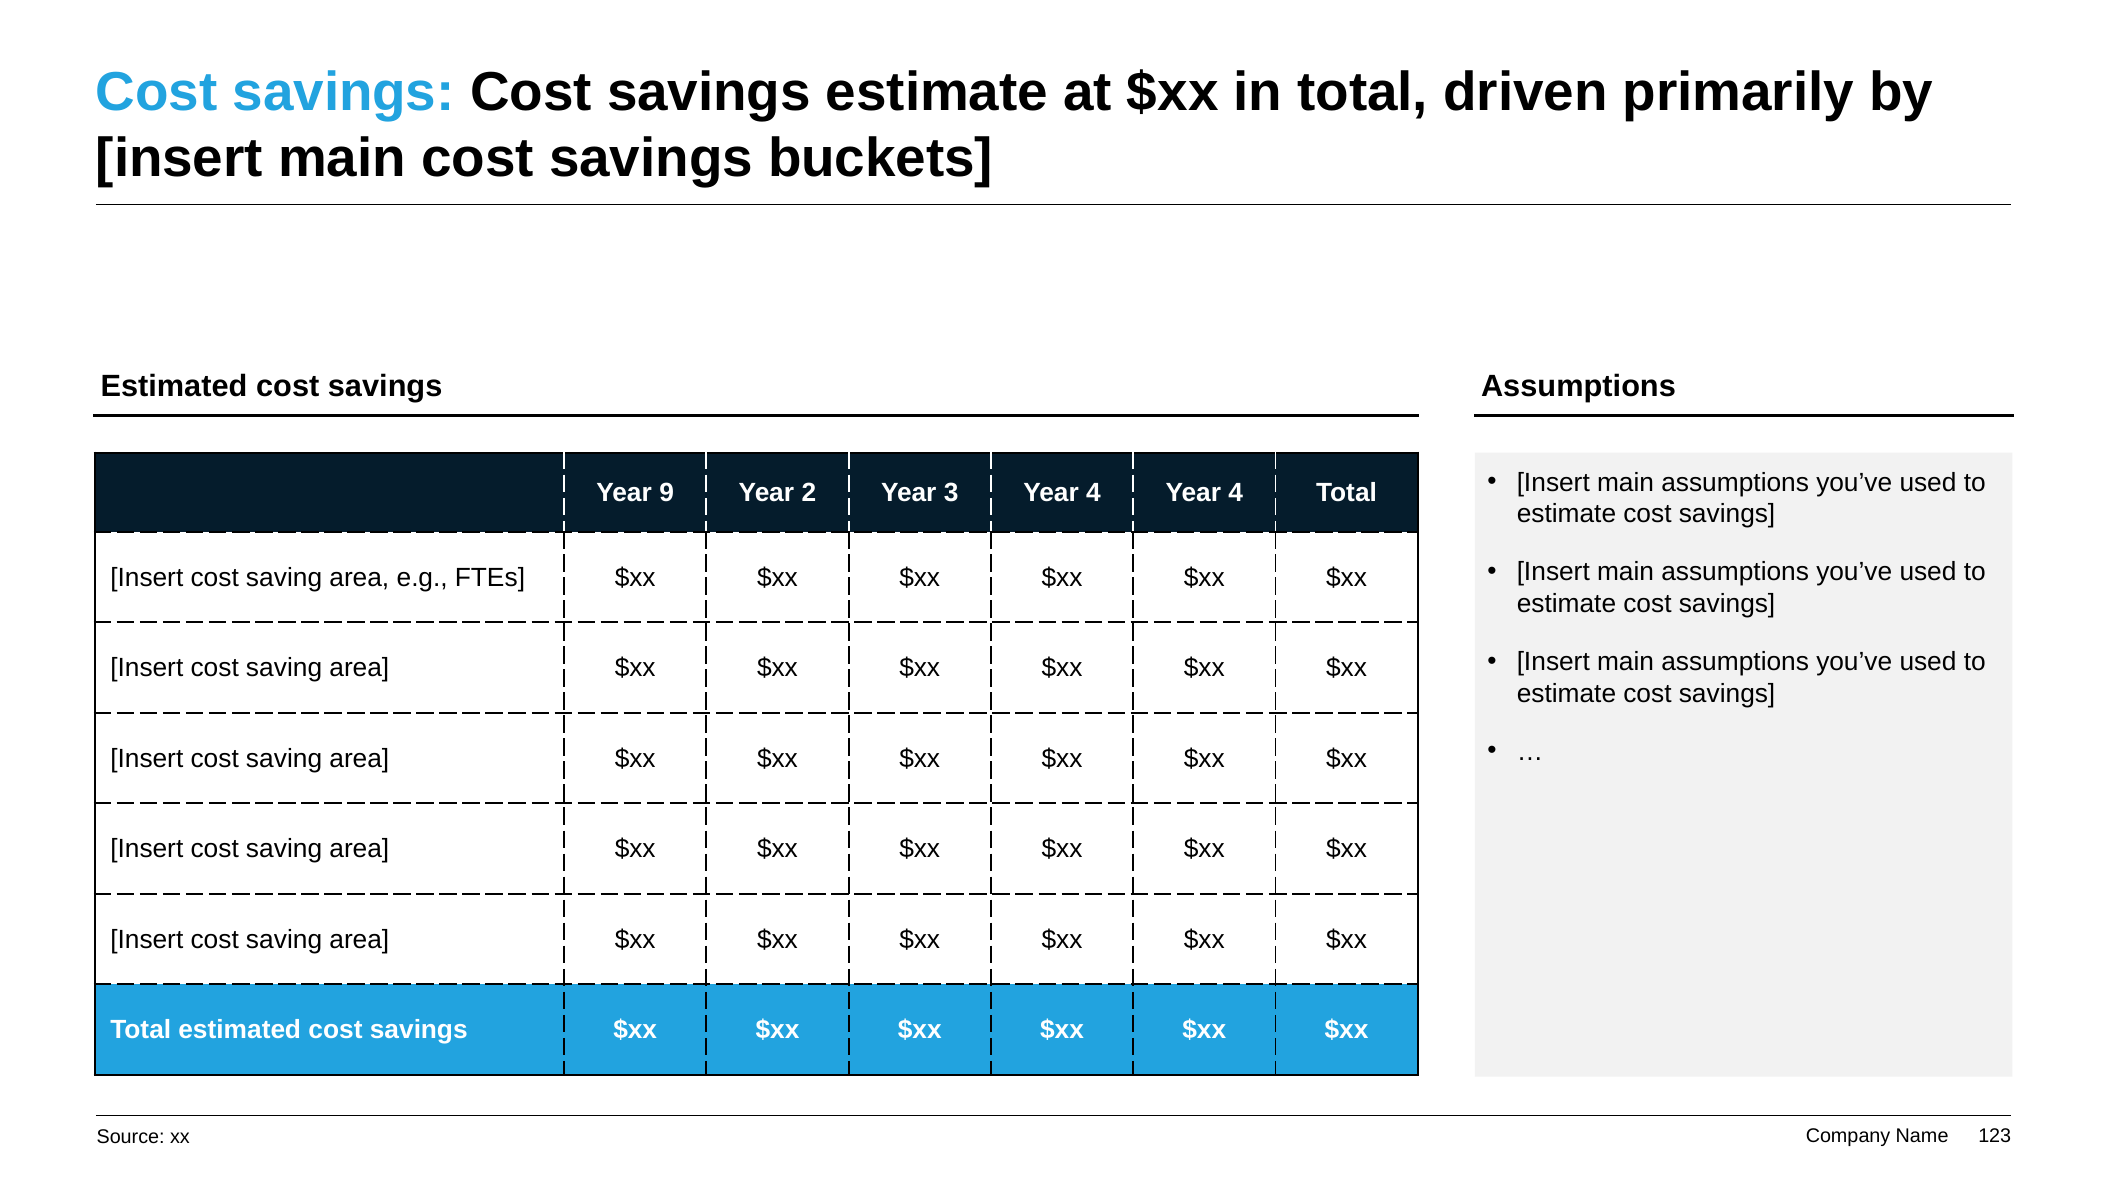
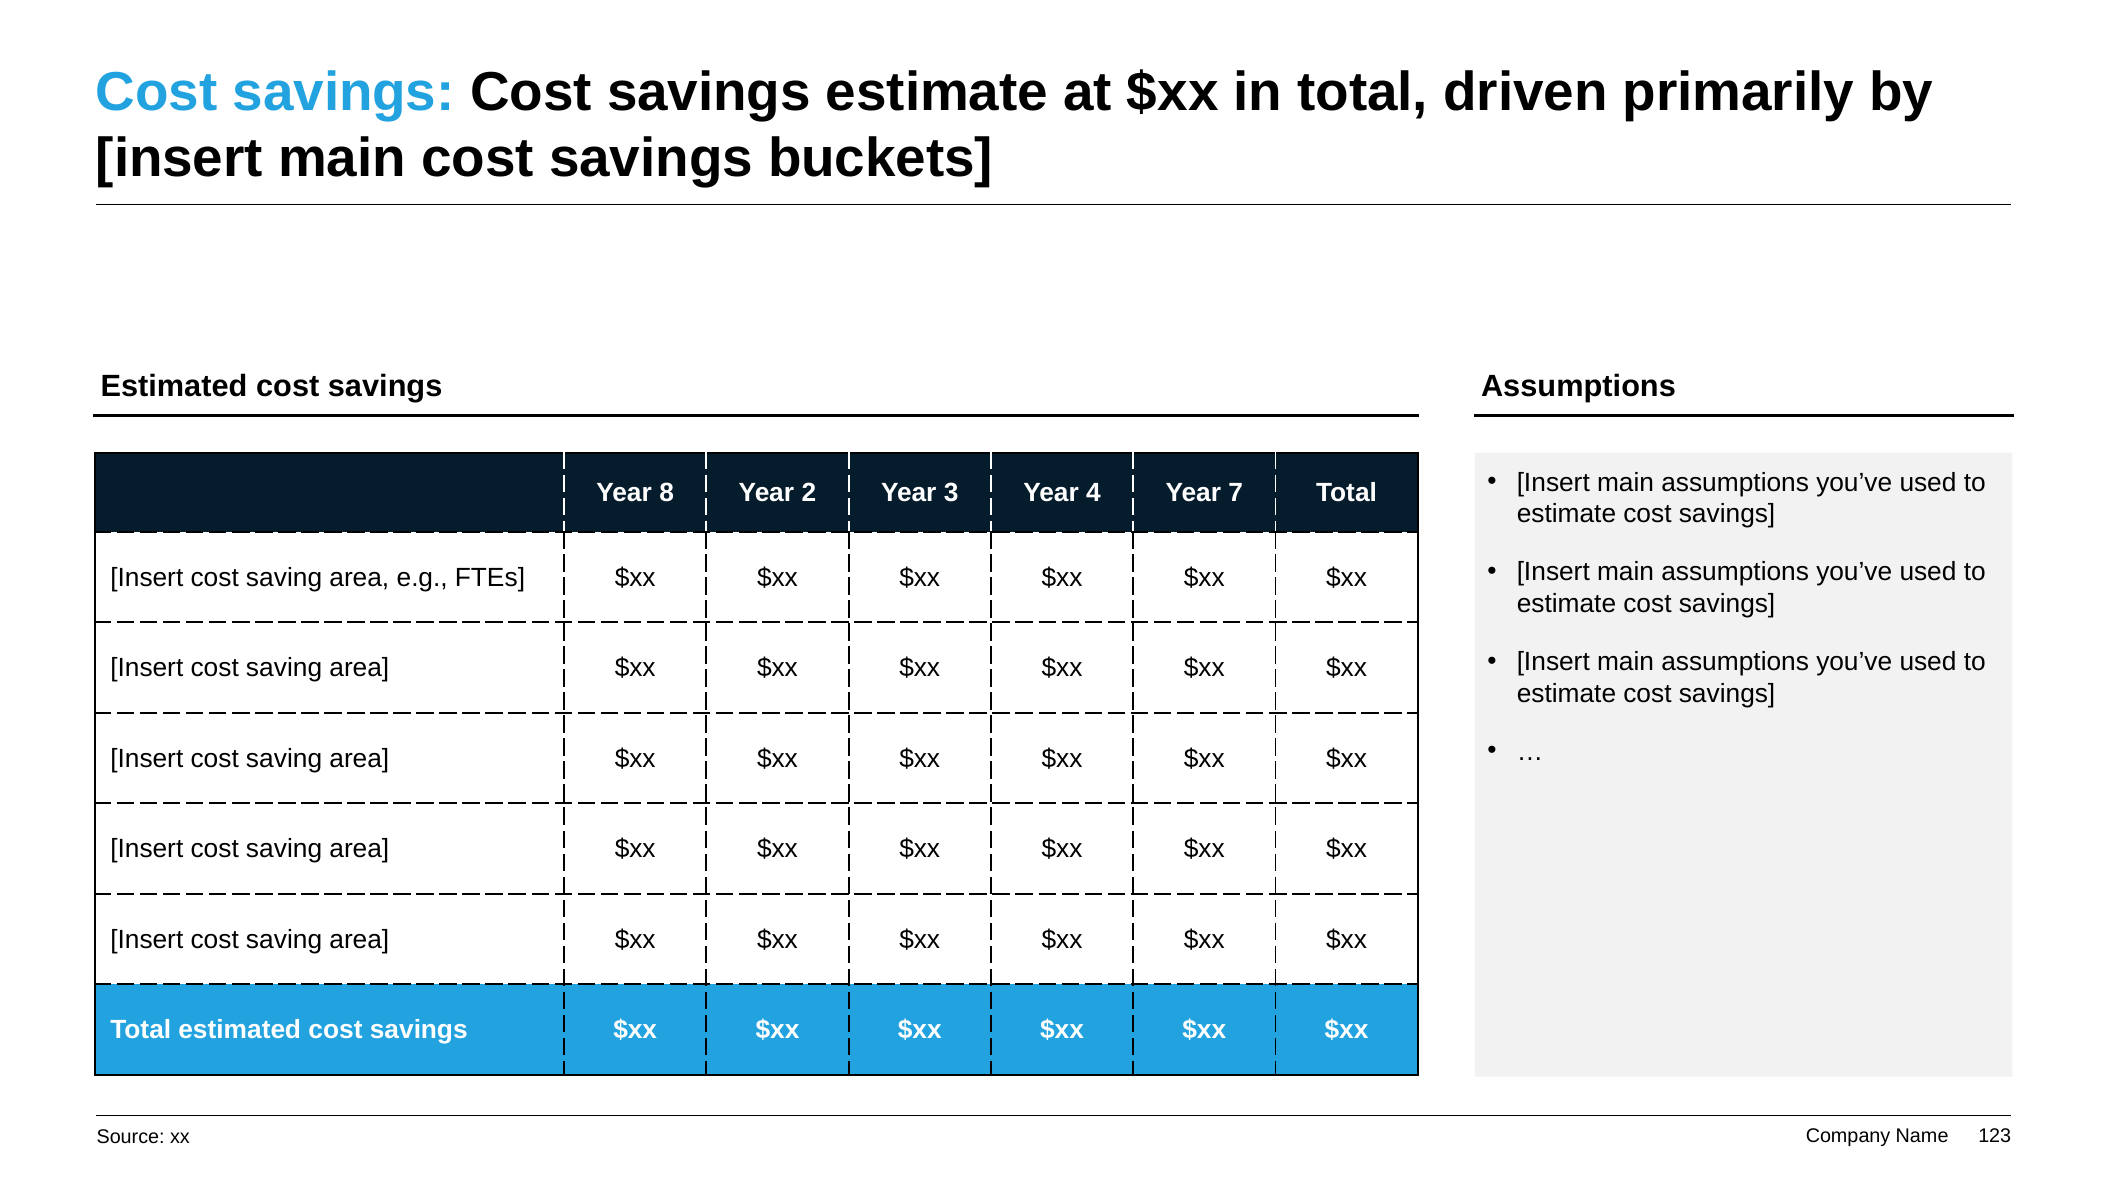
9: 9 -> 8 (667, 493)
4 Year 4: 4 -> 7 (1236, 493)
